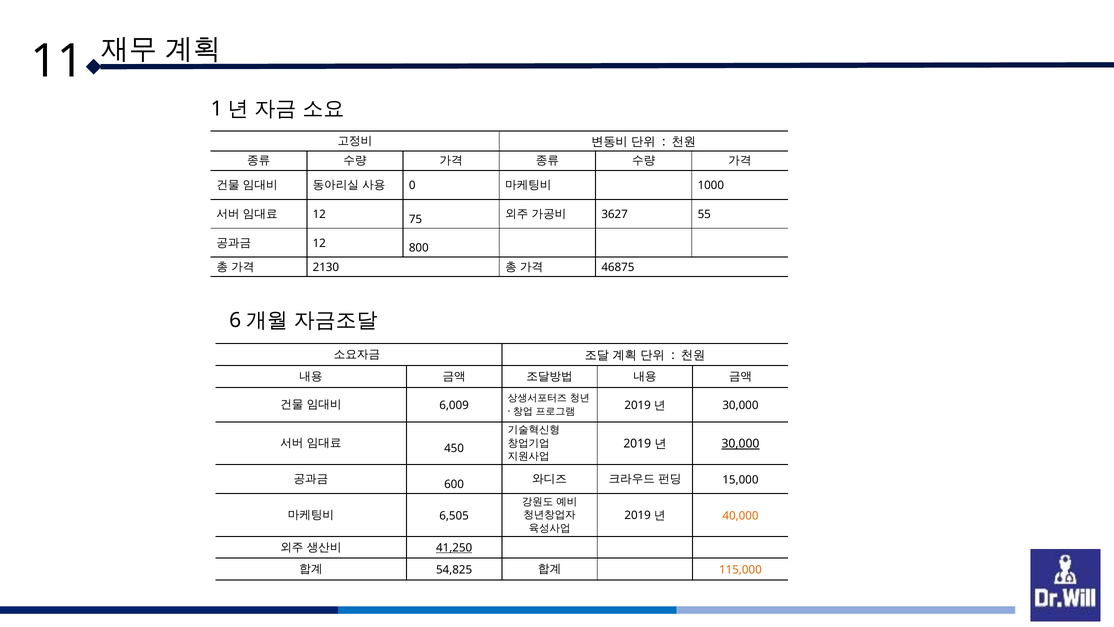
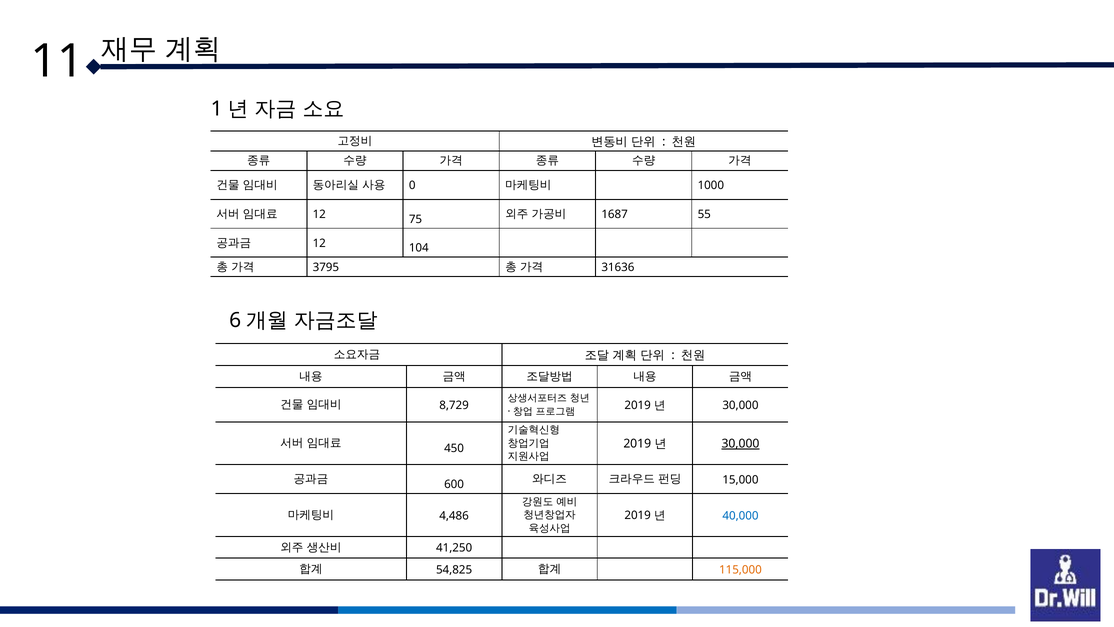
3627: 3627 -> 1687 (615, 214)
800: 800 -> 104 (419, 248)
2130: 2130 -> 3795 (326, 267)
46875: 46875 -> 31636 (618, 267)
6,009: 6,009 -> 8,729 (454, 405)
6,505: 6,505 -> 4,486 (454, 515)
40,000 colour: orange -> blue (740, 515)
41,250 underline: present -> none (454, 548)
